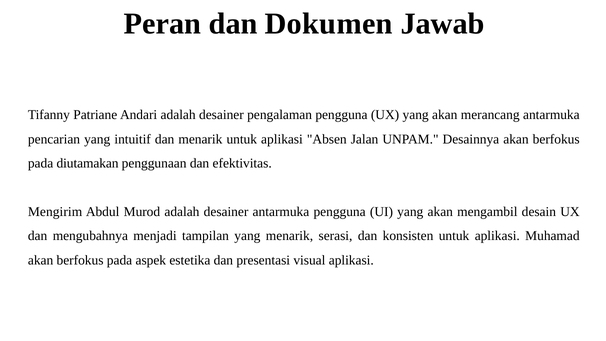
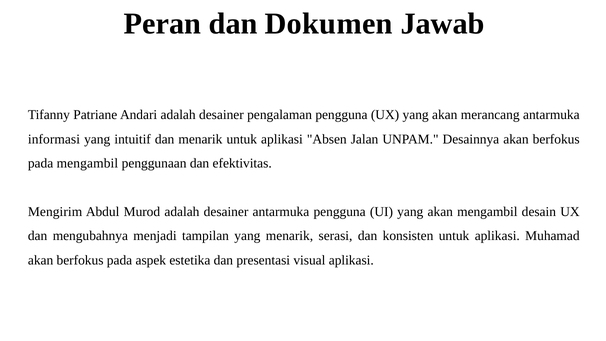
pencarian: pencarian -> informasi (54, 139)
pada diutamakan: diutamakan -> mengambil (87, 163)
